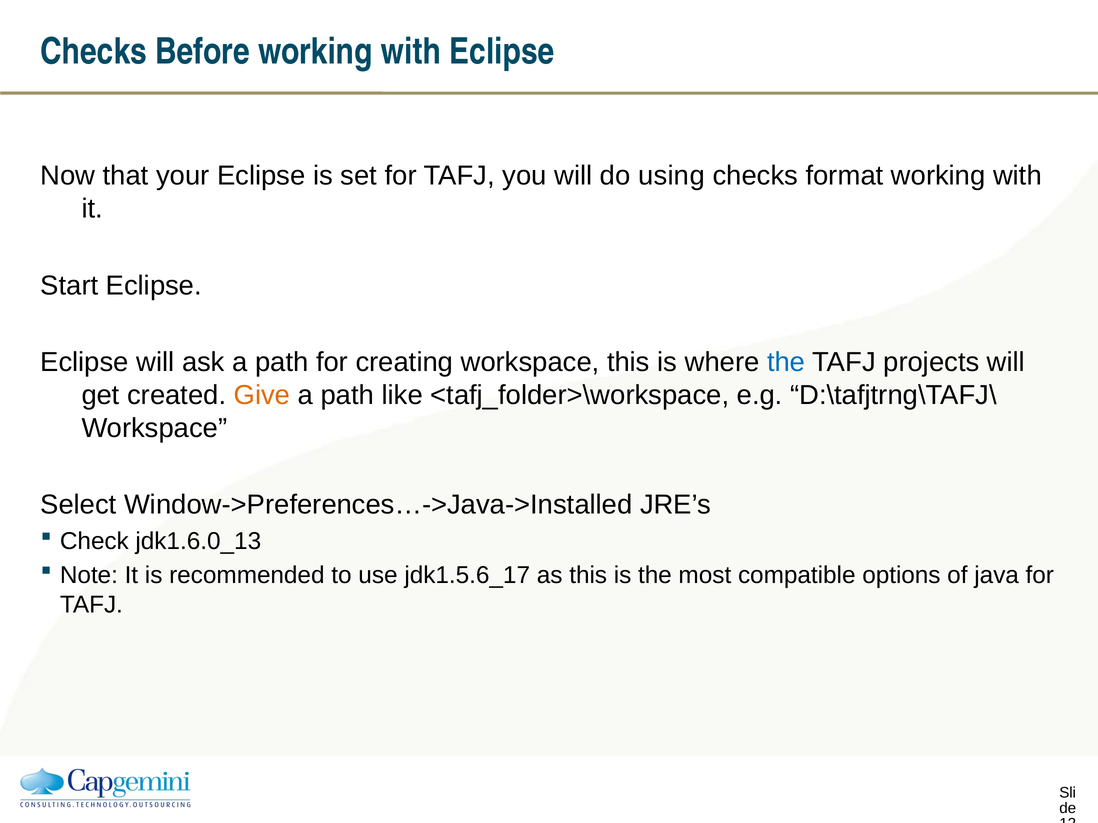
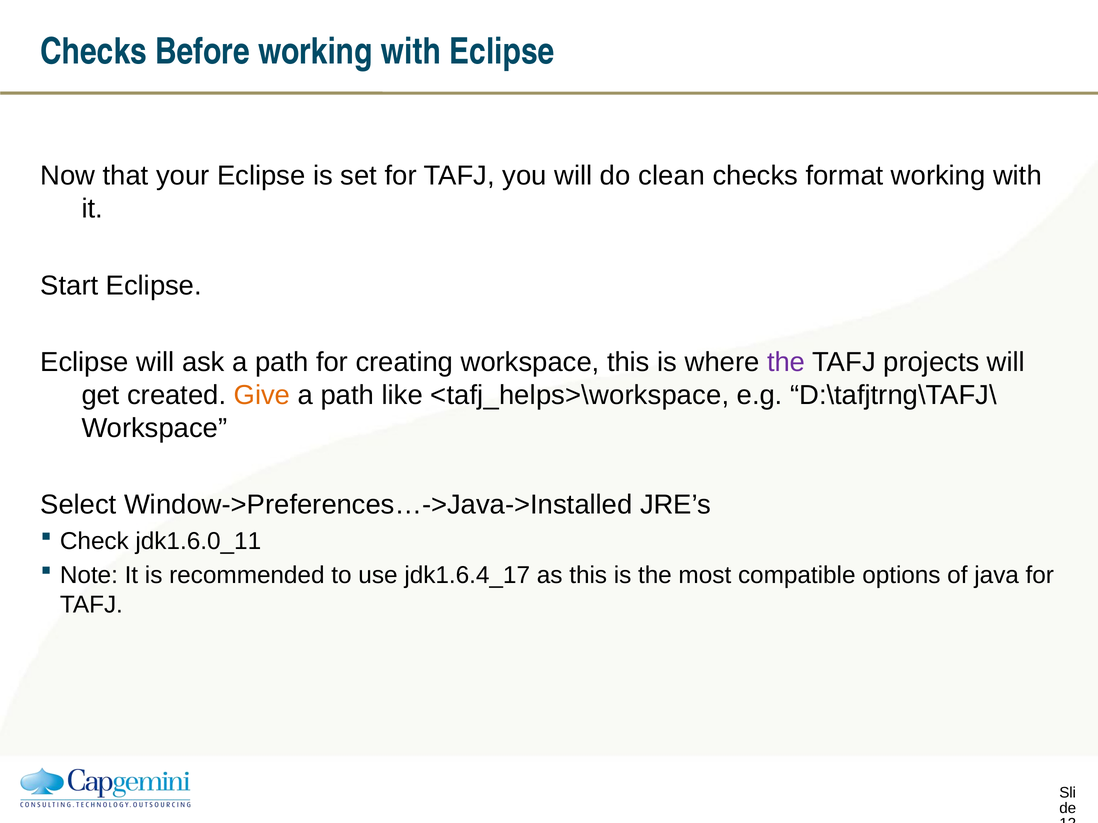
using: using -> clean (671, 176)
the colour: blue -> purple (786, 362)
<tafj_folder>\workspace: <tafj_folder>\workspace -> <tafj_helps>\workspace (580, 395)
jdk1.6.0_13: jdk1.6.0_13 -> jdk1.6.0_11 (198, 542)
jdk1.5.6_17: jdk1.5.6_17 -> jdk1.6.4_17 (467, 576)
